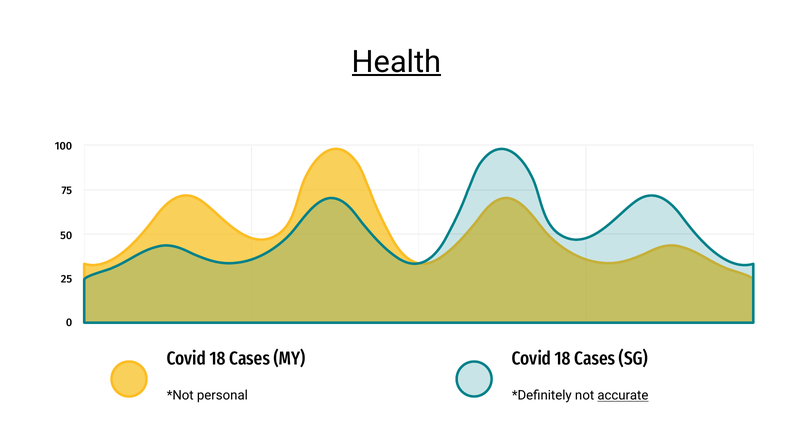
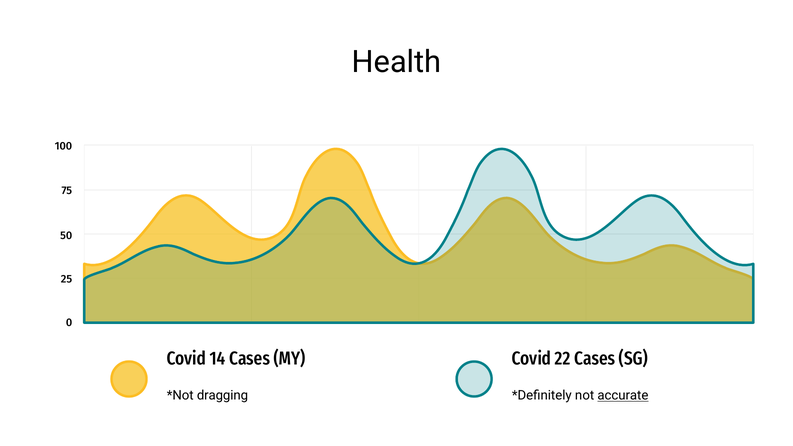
Health underline: present -> none (397, 62)
18: 18 -> 14 (218, 359)
18: 18 -> 22 (563, 359)
personal: personal -> dragging (222, 396)
